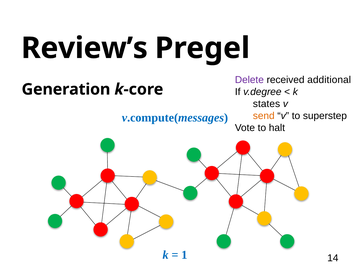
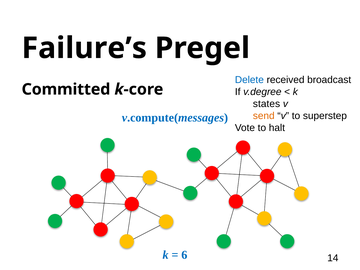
Review’s: Review’s -> Failure’s (84, 48)
Delete colour: purple -> blue (249, 80)
additional: additional -> broadcast (329, 80)
Generation: Generation -> Committed (66, 89)
1: 1 -> 6 (184, 255)
